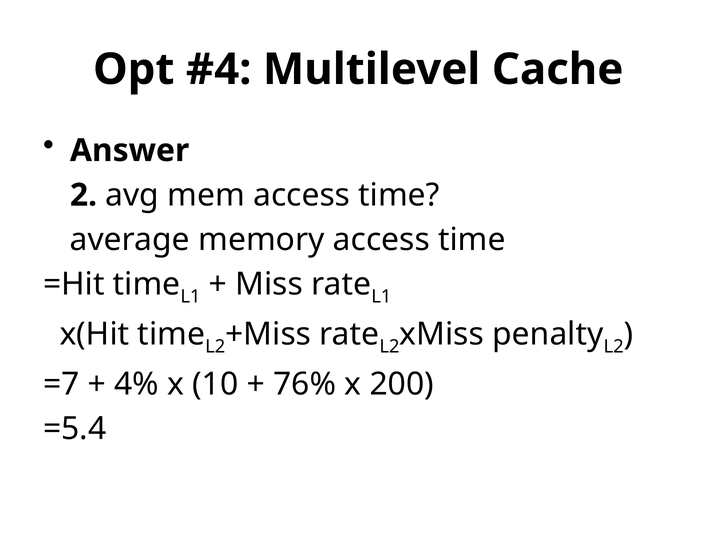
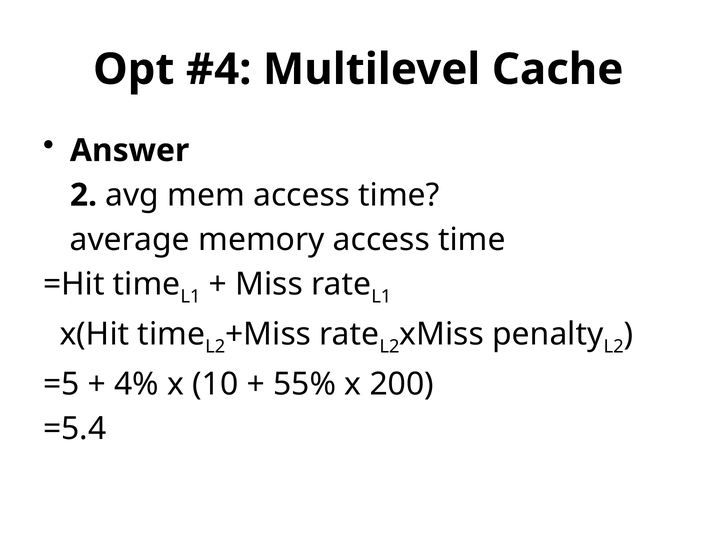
=7: =7 -> =5 (61, 384)
76%: 76% -> 55% (305, 384)
